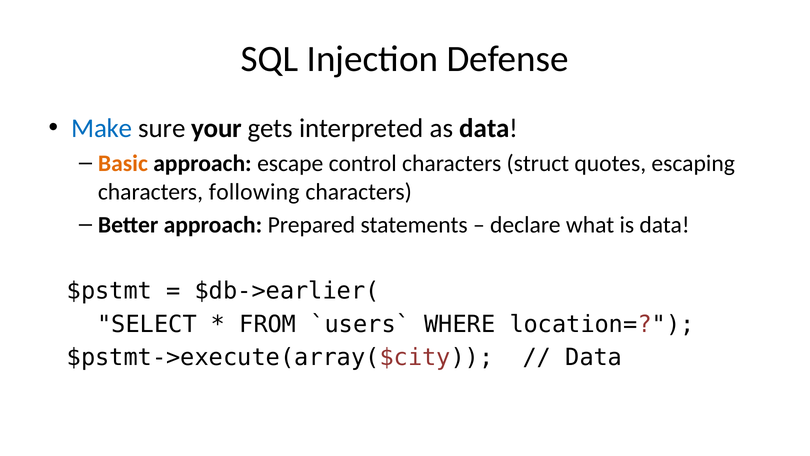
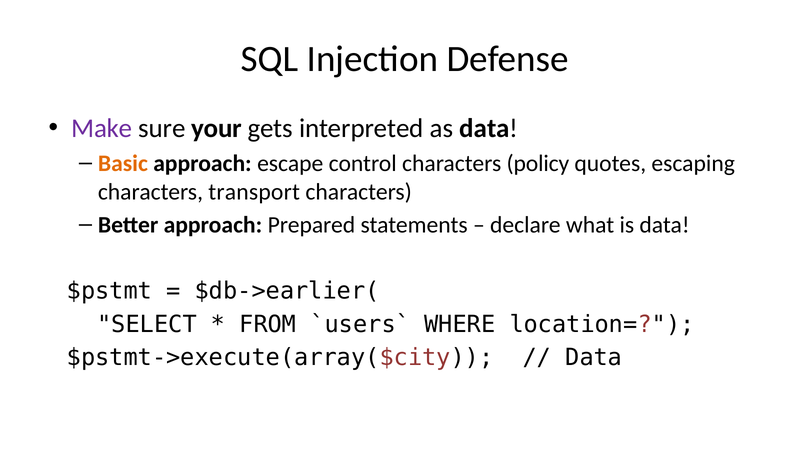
Make colour: blue -> purple (102, 128)
struct: struct -> policy (538, 163)
following: following -> transport (254, 192)
